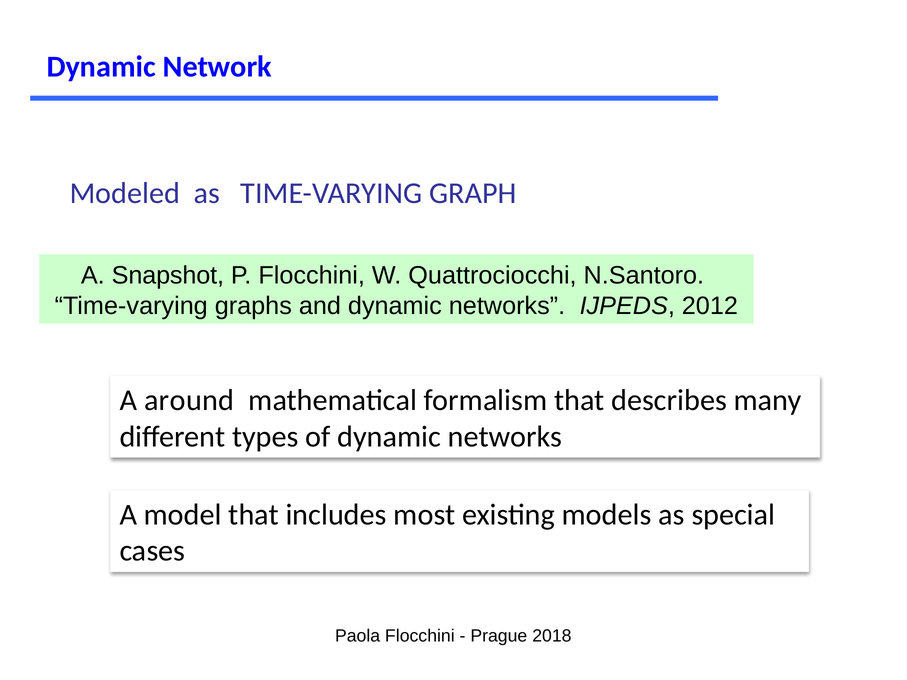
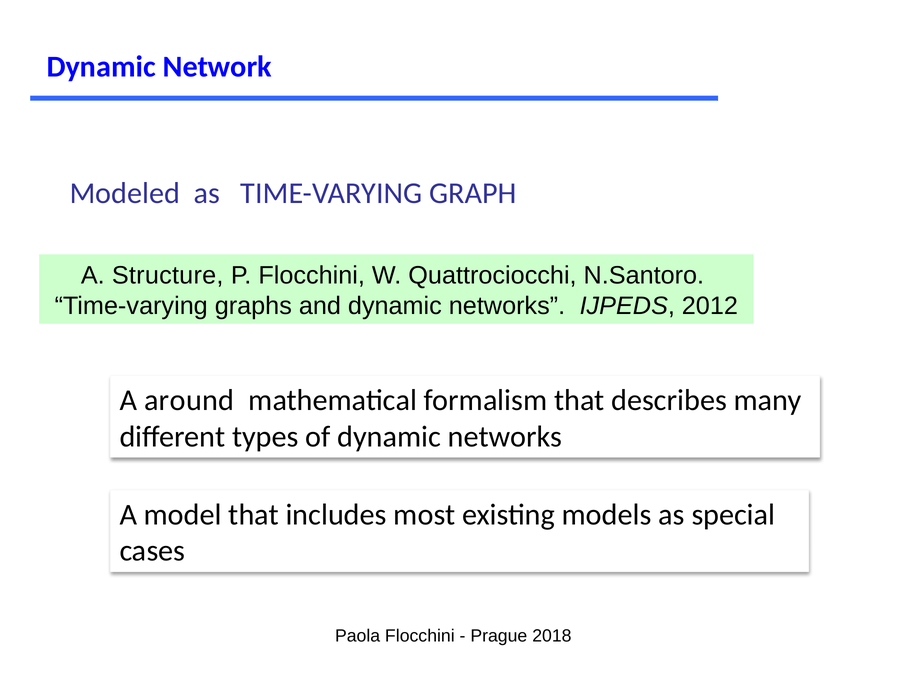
Snapshot: Snapshot -> Structure (168, 276)
